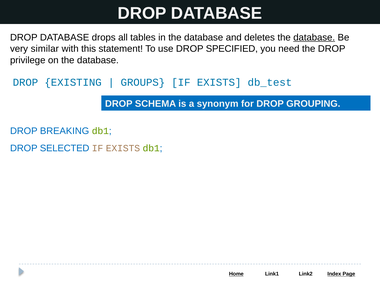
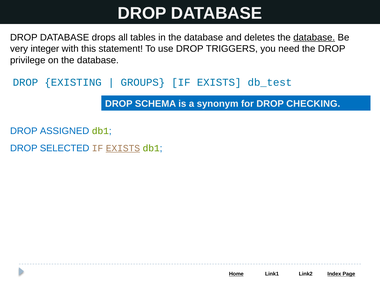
similar: similar -> integer (45, 49)
SPECIFIED: SPECIFIED -> TRIGGERS (232, 49)
GROUPING: GROUPING -> CHECKING (313, 104)
BREAKING: BREAKING -> ASSIGNED (65, 131)
EXISTS underline: none -> present (123, 148)
